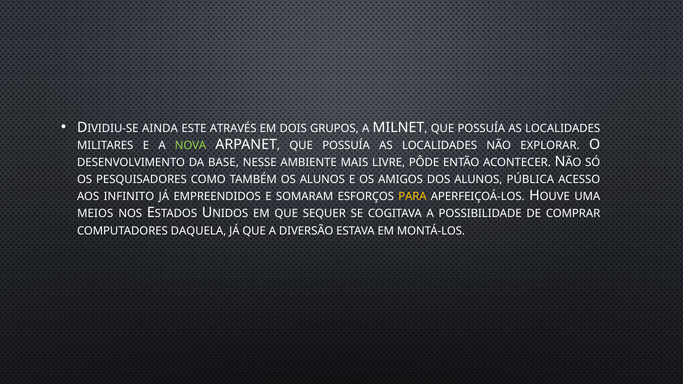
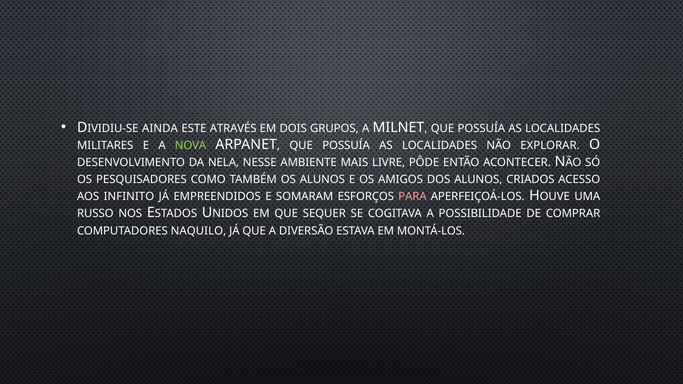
BASE: BASE -> NELA (224, 163)
PÚBLICA: PÚBLICA -> CRIADOS (530, 180)
PARA colour: yellow -> pink (412, 197)
MEIOS: MEIOS -> RUSSO (95, 214)
DAQUELA: DAQUELA -> NAQUILO (198, 231)
